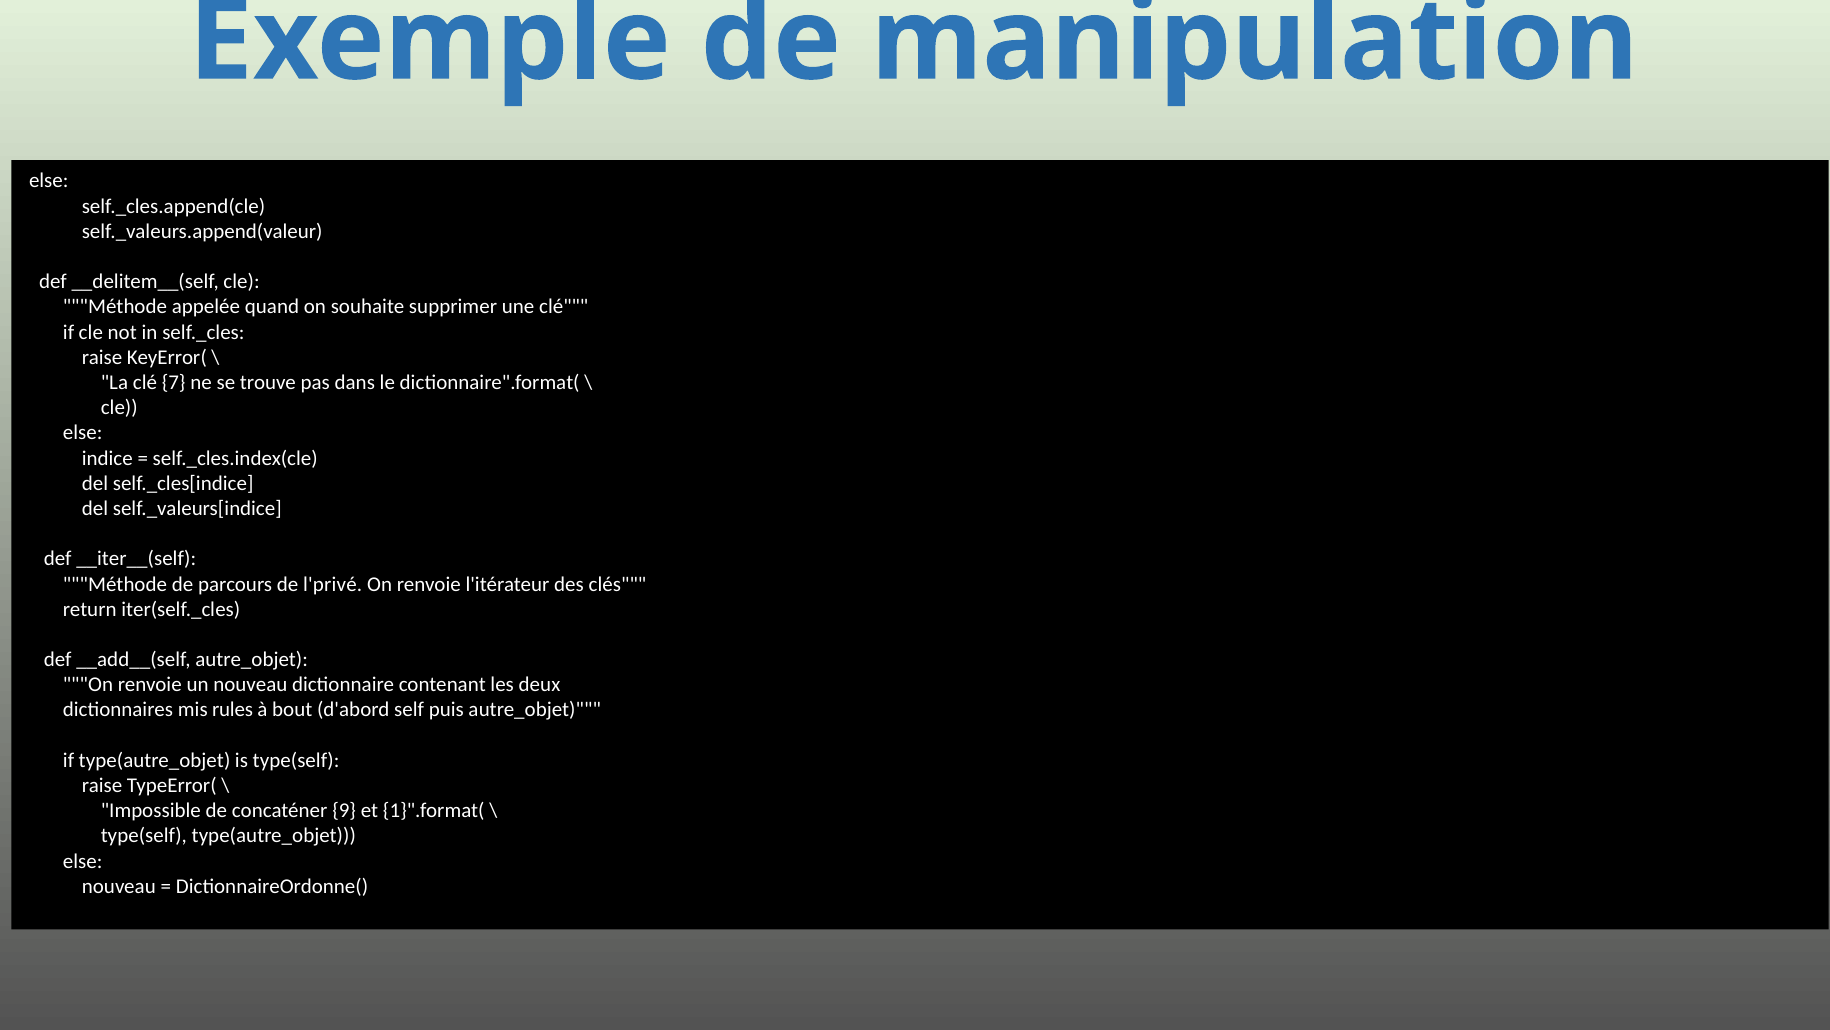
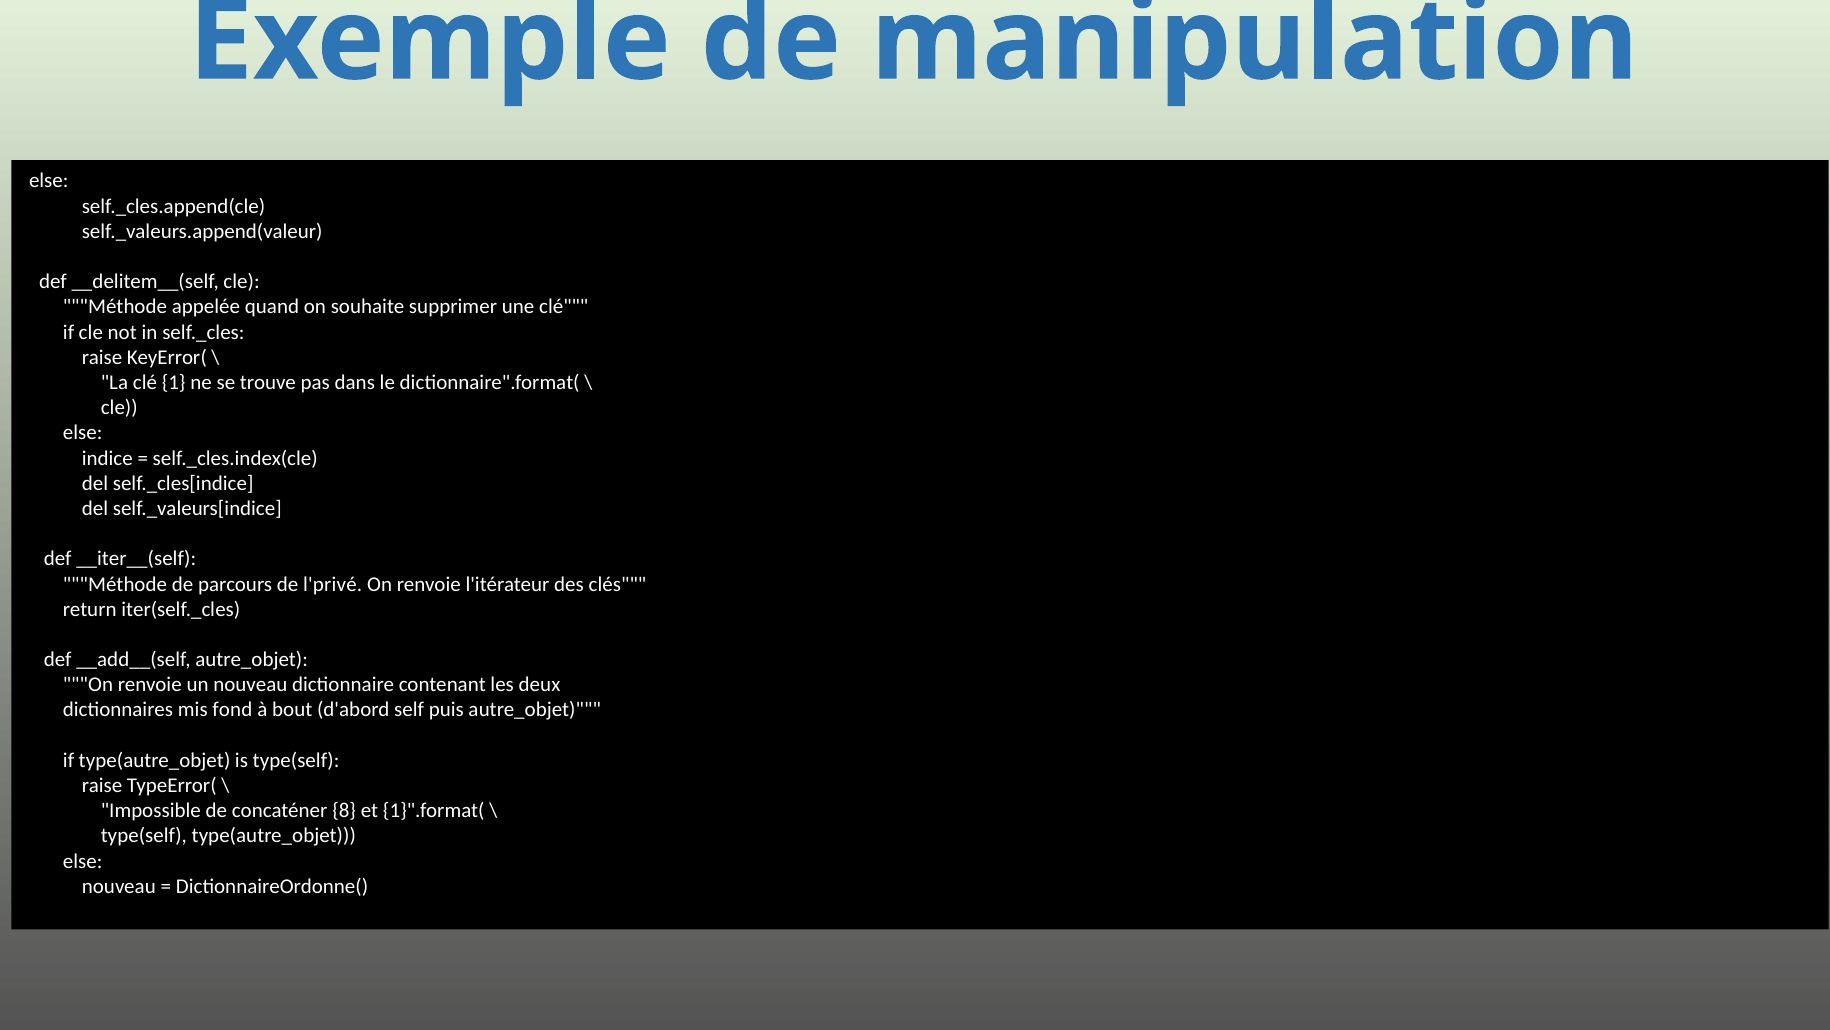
7: 7 -> 1 (174, 382)
rules: rules -> fond (232, 710)
9: 9 -> 8 (344, 810)
